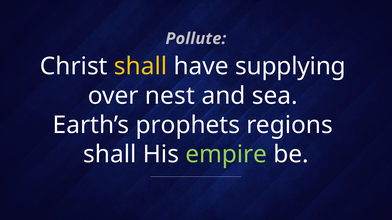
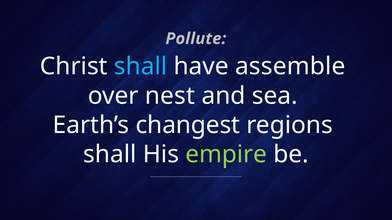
shall colour: yellow -> light blue (141, 67)
supplying: supplying -> assemble (290, 67)
prophets: prophets -> changest (188, 125)
